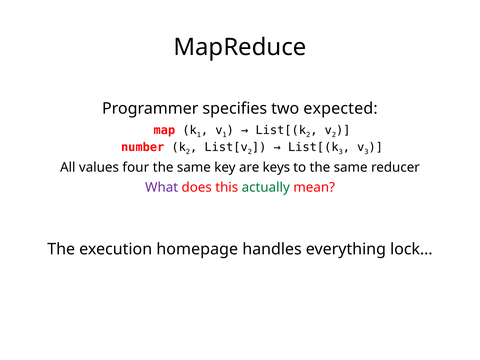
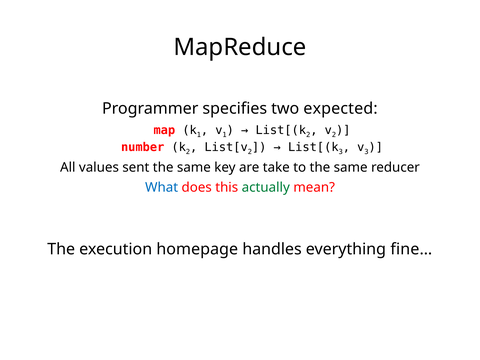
four: four -> sent (136, 167)
keys: keys -> take (276, 167)
What colour: purple -> blue (162, 187)
lock…: lock… -> fine… (411, 249)
